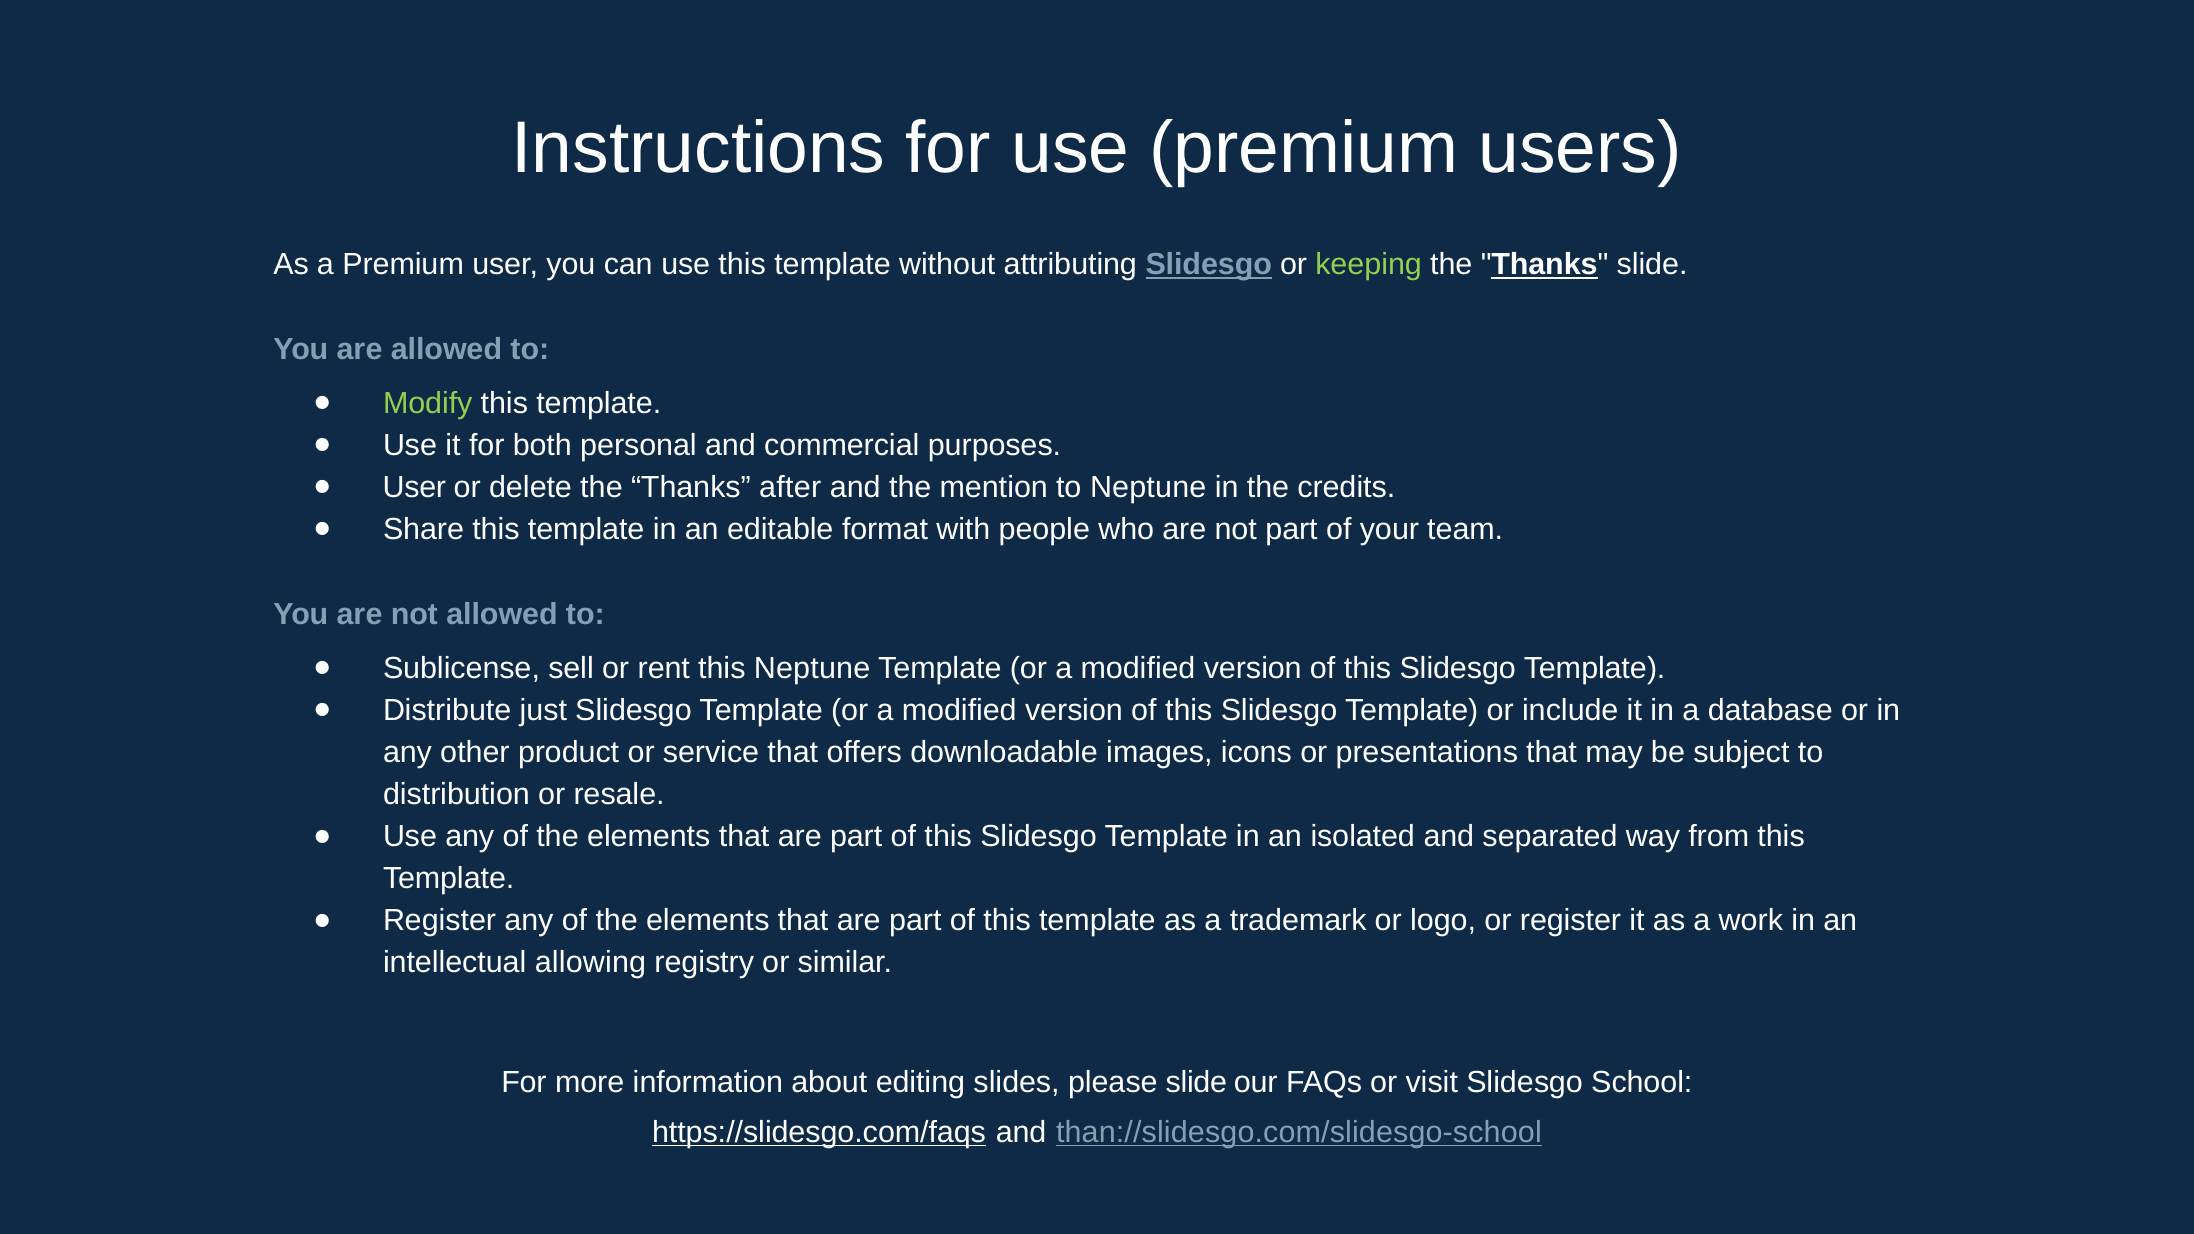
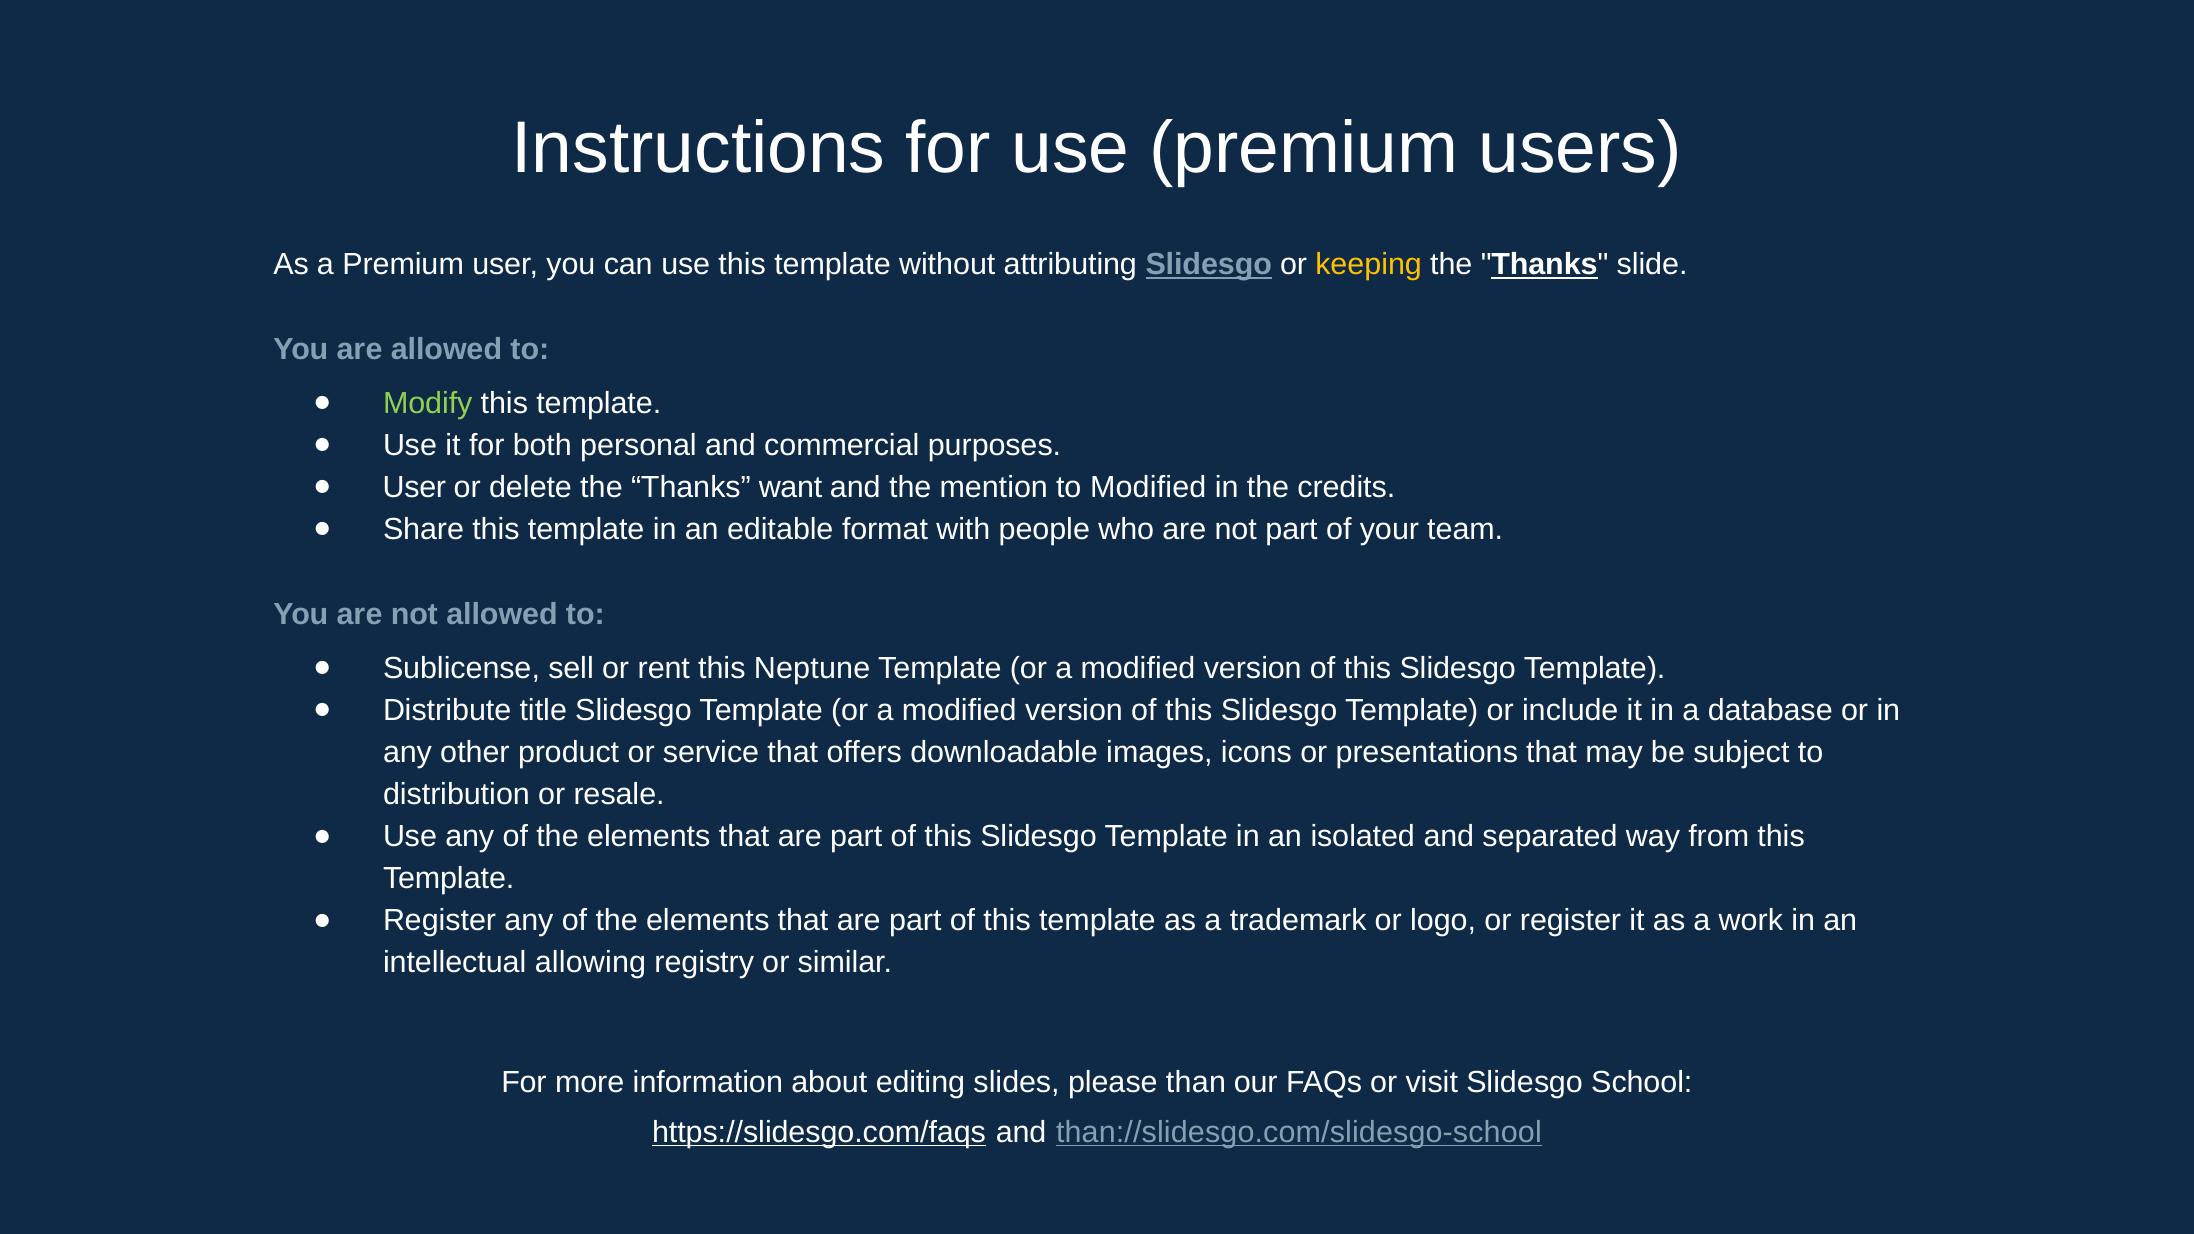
keeping colour: light green -> yellow (1369, 264)
after: after -> want (791, 487)
to Neptune: Neptune -> Modified (1148, 487)
just: just -> title (543, 711)
please slide: slide -> than (1196, 1083)
